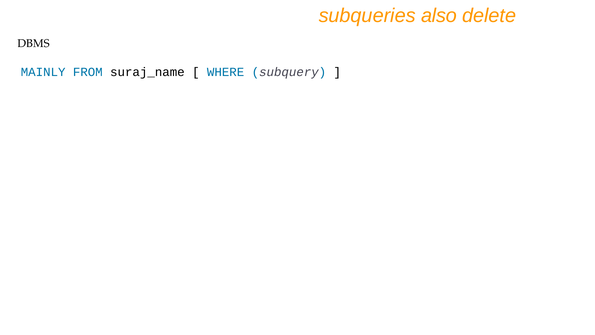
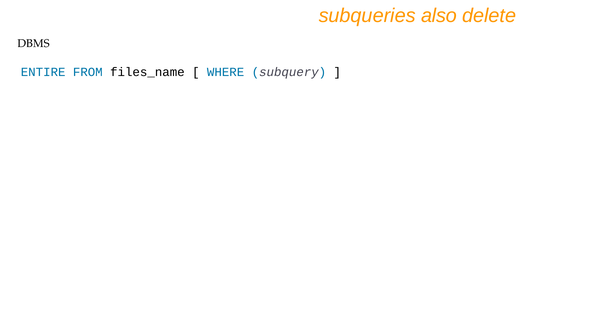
MAINLY: MAINLY -> ENTIRE (43, 72)
suraj_name: suraj_name -> files_name (147, 72)
